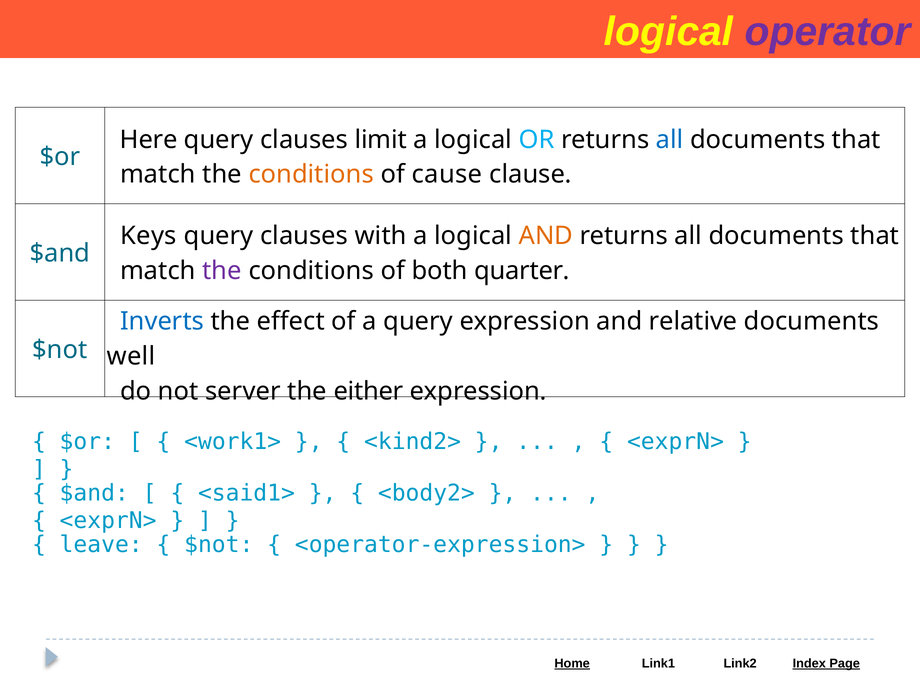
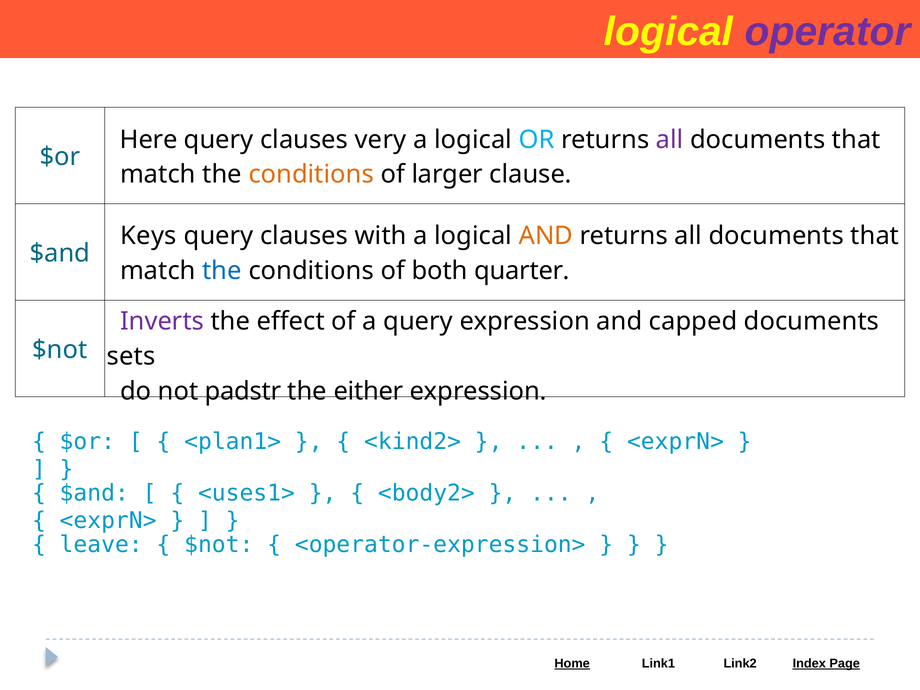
limit: limit -> very (381, 140)
all colour: blue -> purple (670, 140)
cause: cause -> larger (447, 175)
the colour: purple -> blue (222, 271)
Inverts colour: blue -> purple (162, 321)
relative: relative -> capped (693, 321)
well: well -> sets (131, 356)
server: server -> padstr (243, 391)
<work1>: <work1> -> <plan1> (233, 442)
<said1>: <said1> -> <uses1> (246, 493)
